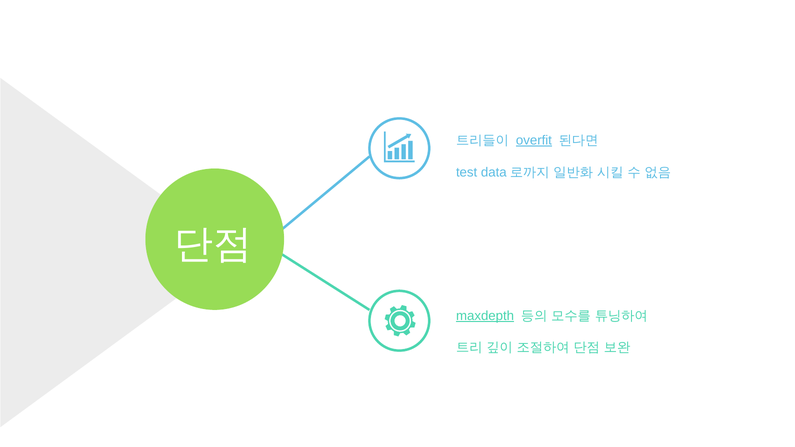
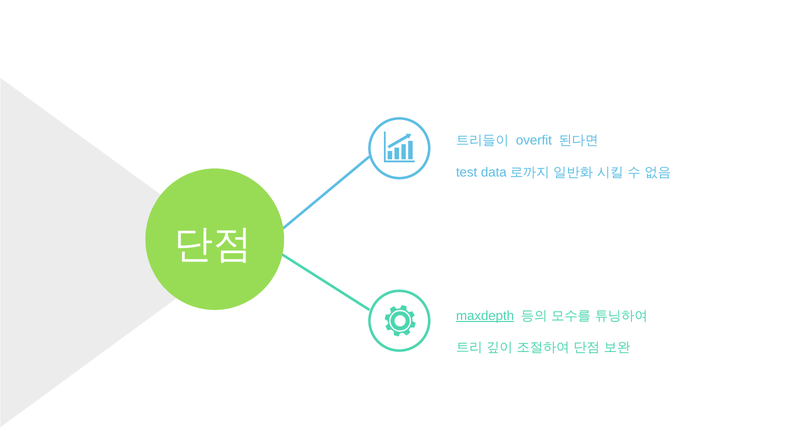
overfit underline: present -> none (534, 140)
